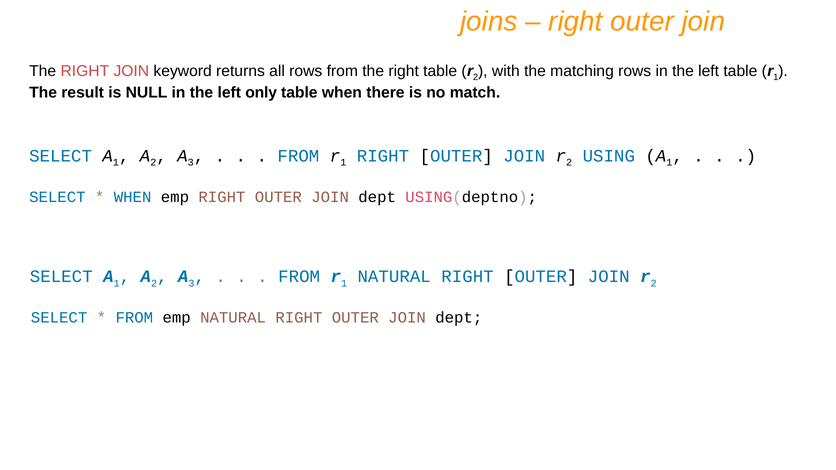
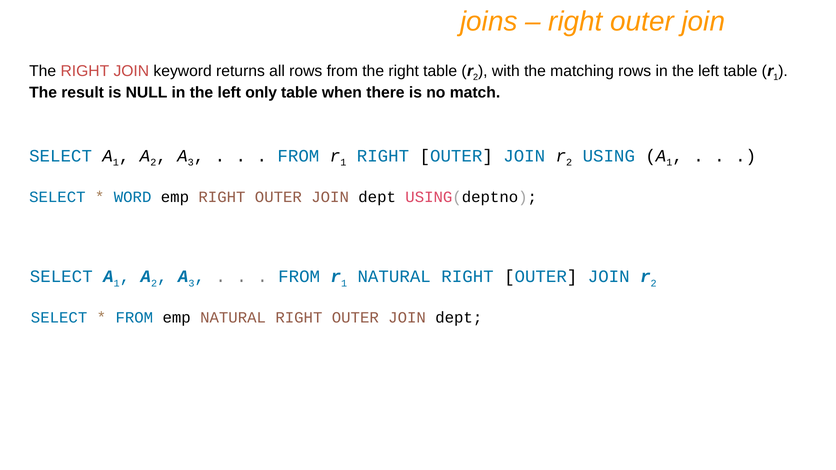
WHEN: WHEN -> WORD (133, 197)
